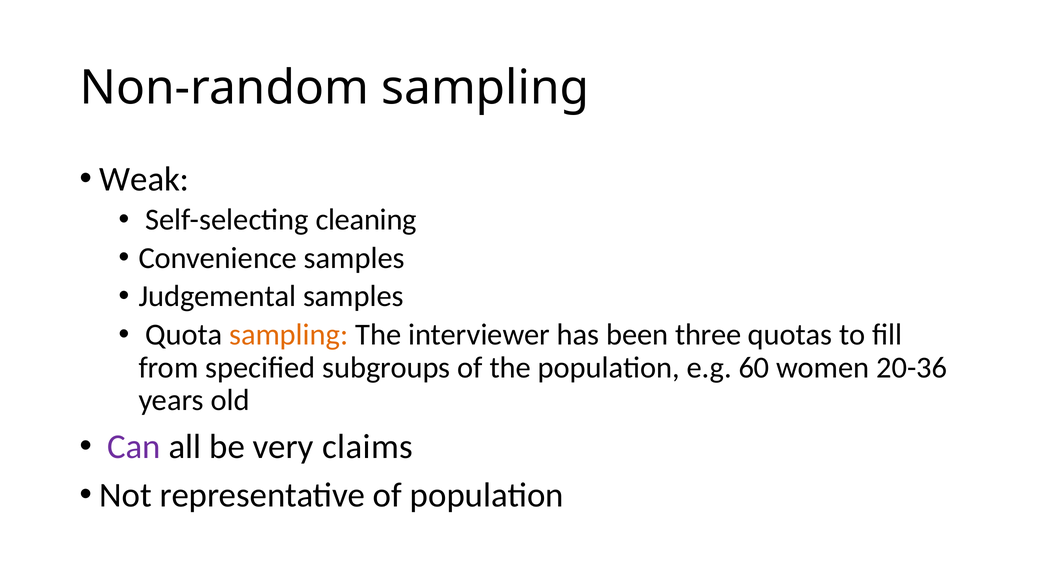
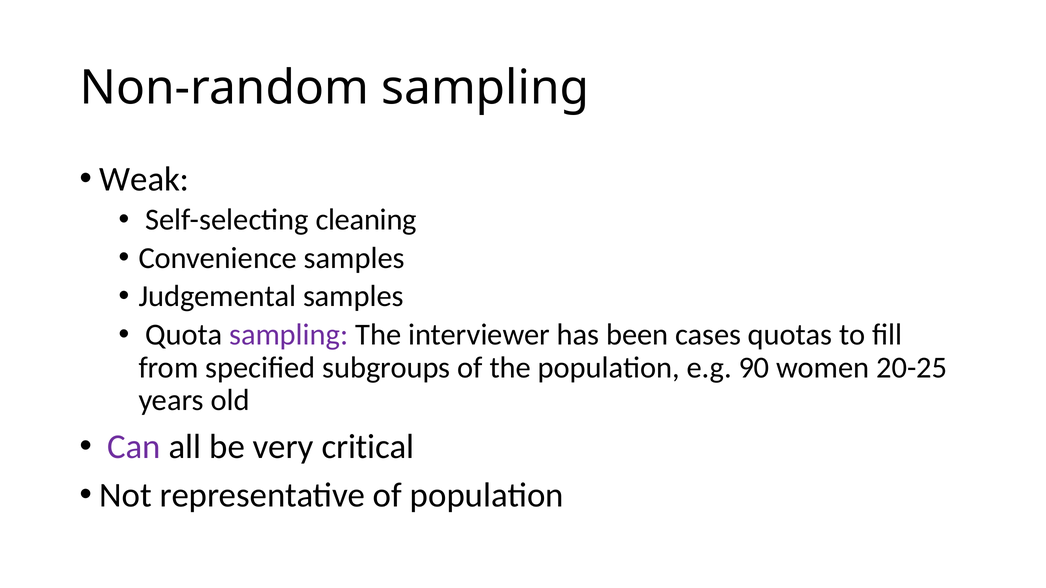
sampling colour: orange -> purple (289, 335)
three: three -> cases (708, 335)
60: 60 -> 90 (754, 368)
20-36: 20-36 -> 20-25 (912, 368)
claims: claims -> critical (368, 447)
